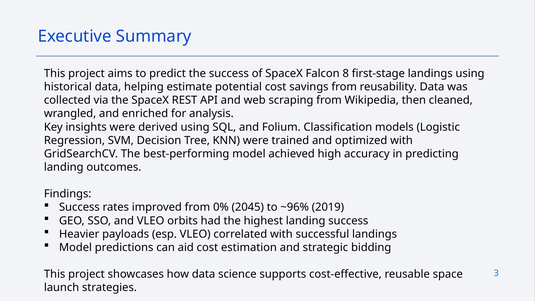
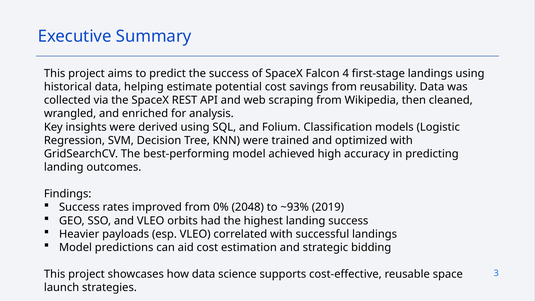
8: 8 -> 4 (346, 73)
2045: 2045 -> 2048 (248, 207)
~96%: ~96% -> ~93% (295, 207)
